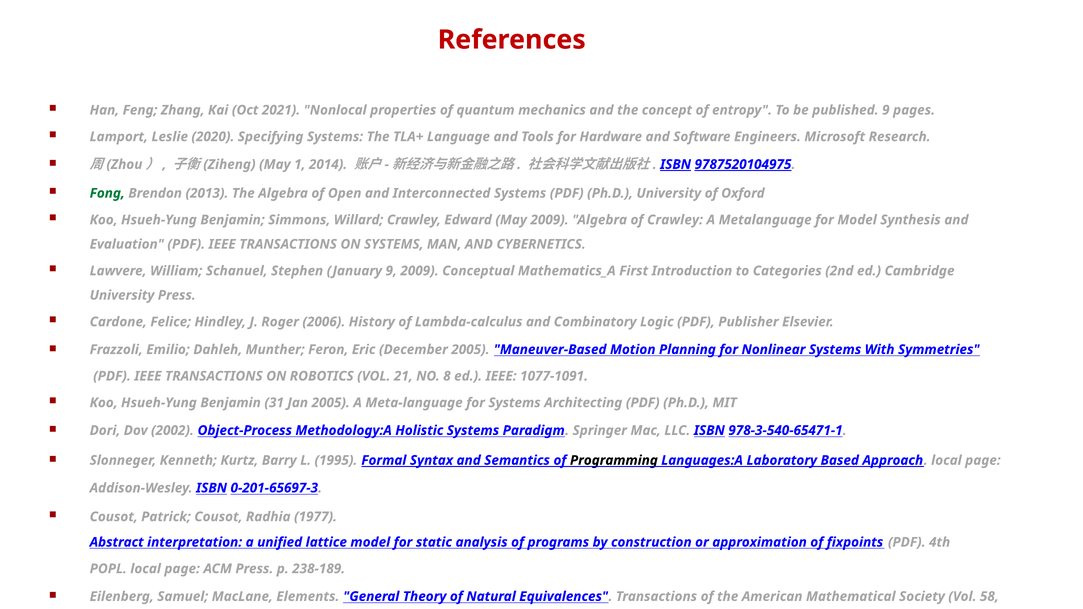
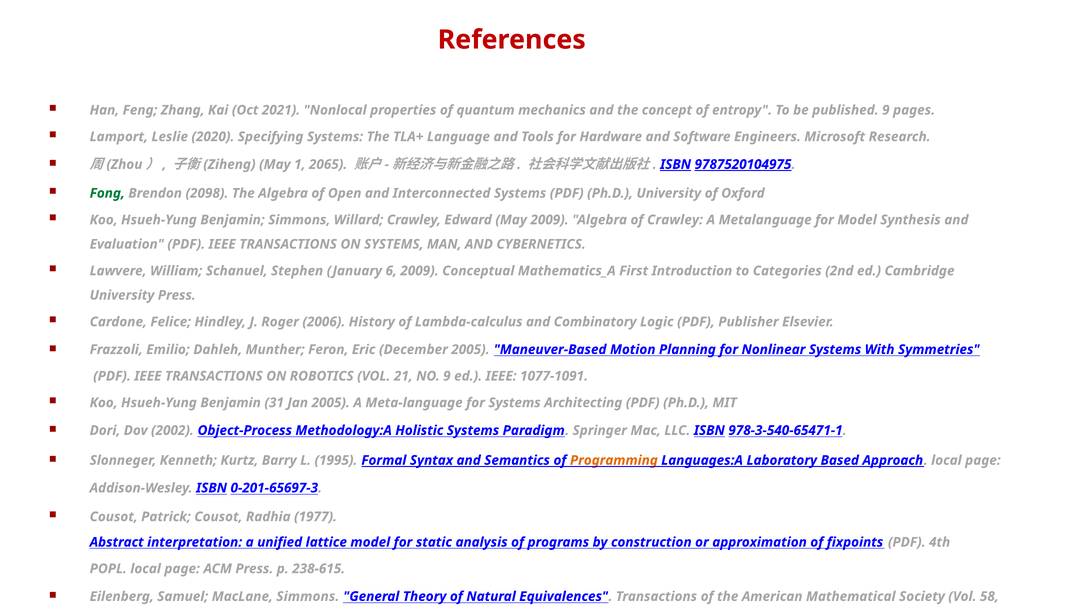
2014: 2014 -> 2065 (328, 164)
2013: 2013 -> 2098 (207, 193)
January 9: 9 -> 6 (391, 271)
NO 8: 8 -> 9 (447, 376)
Programming colour: black -> orange (614, 460)
238-189: 238-189 -> 238-615 (319, 569)
MacLane Elements: Elements -> Simmons (308, 597)
